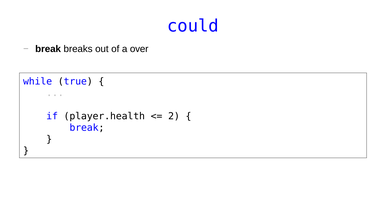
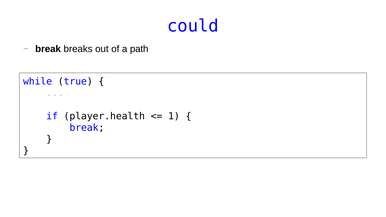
over: over -> path (139, 49)
2: 2 -> 1 (174, 116)
